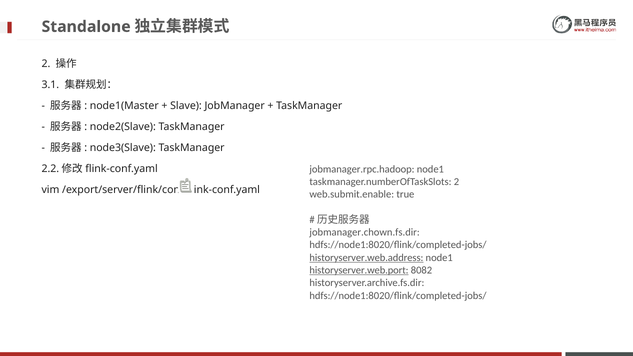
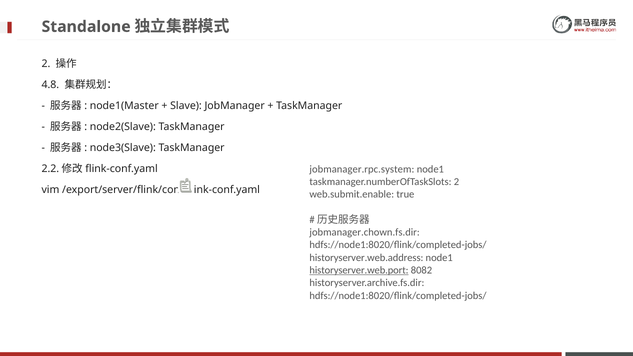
3.1: 3.1 -> 4.8 (50, 85)
jobmanager.rpc.hadoop: jobmanager.rpc.hadoop -> jobmanager.rpc.system (362, 169)
historyserver.web.address underline: present -> none (366, 258)
